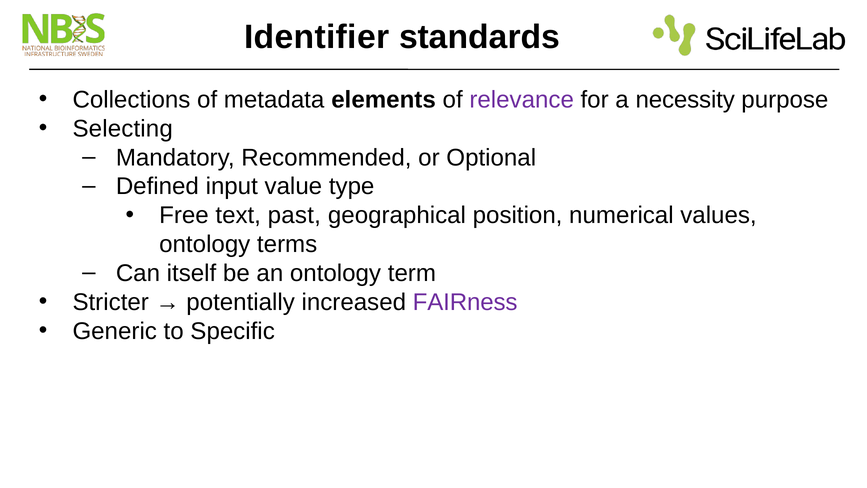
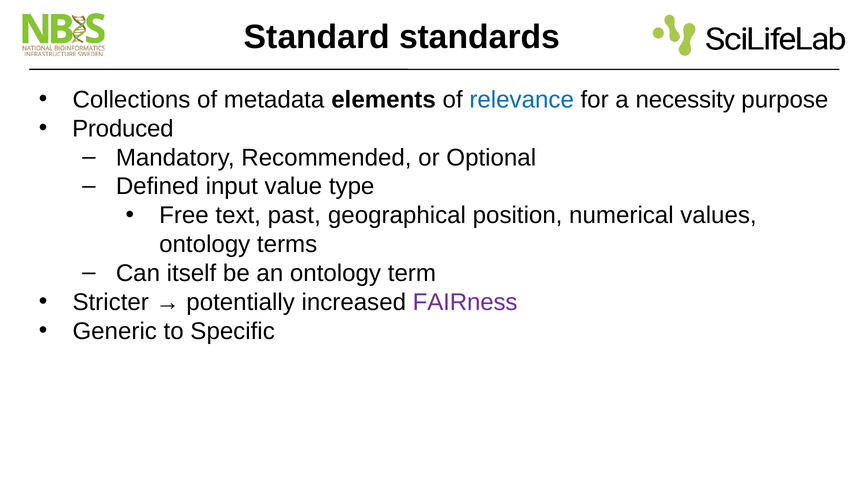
Identifier: Identifier -> Standard (317, 37)
relevance colour: purple -> blue (522, 100)
Selecting: Selecting -> Produced (123, 129)
